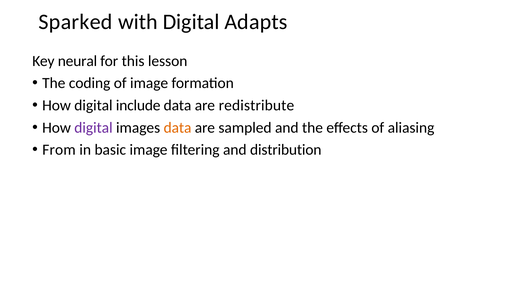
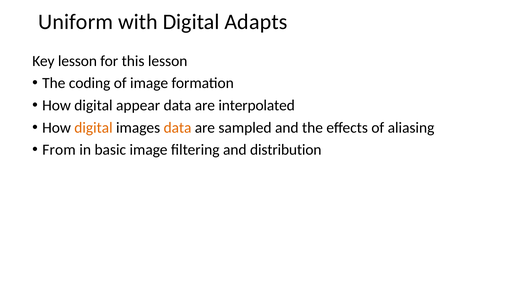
Sparked: Sparked -> Uniform (76, 22)
Key neural: neural -> lesson (77, 61)
include: include -> appear (138, 105)
redistribute: redistribute -> interpolated (257, 105)
digital colour: purple -> orange (93, 127)
